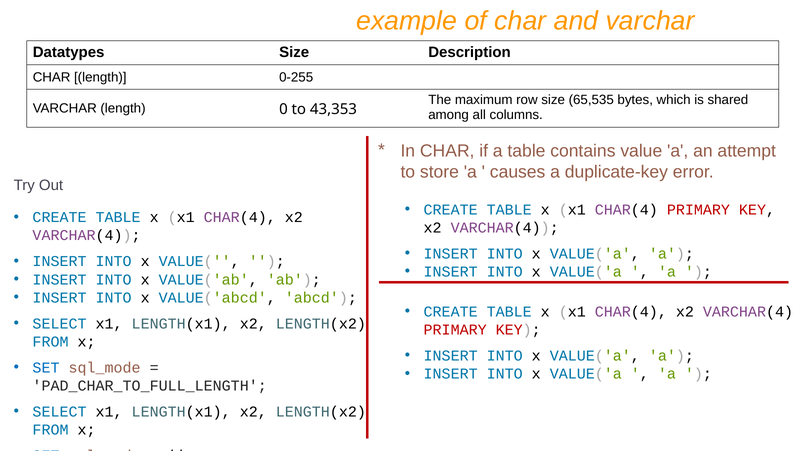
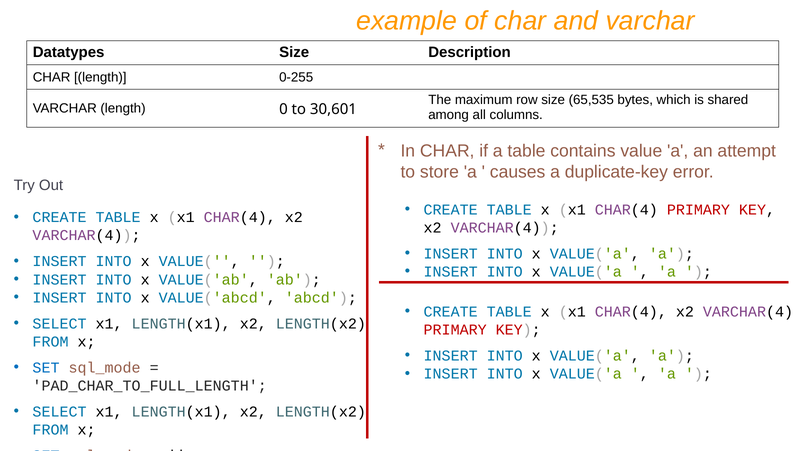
43,353: 43,353 -> 30,601 (333, 109)
